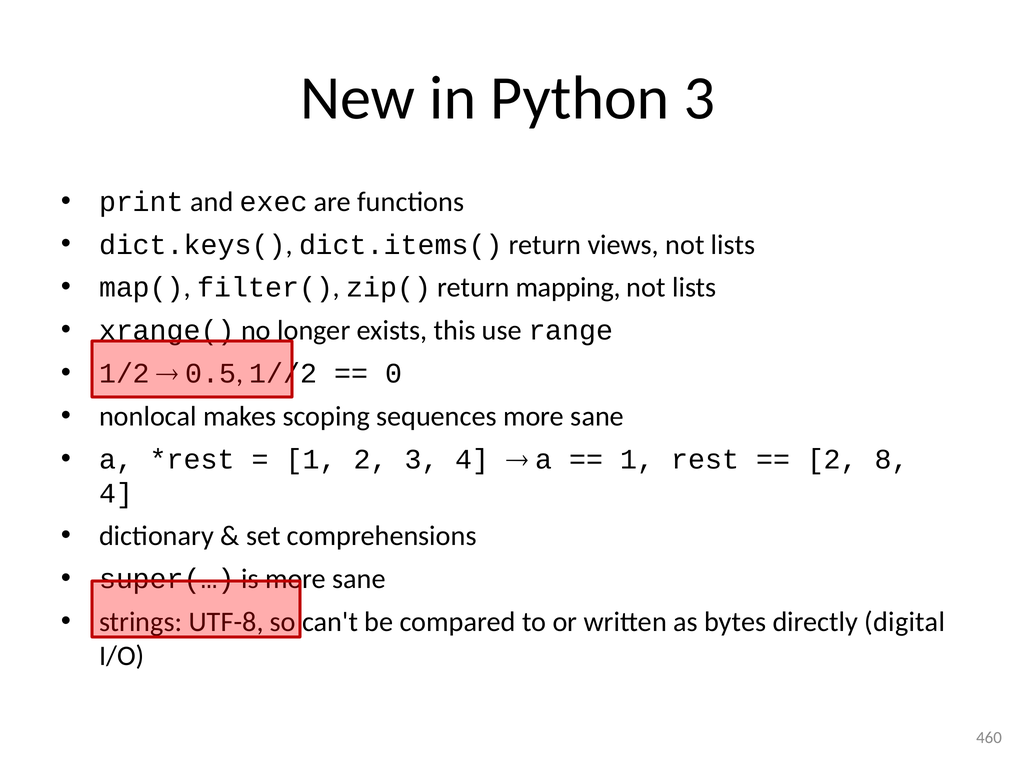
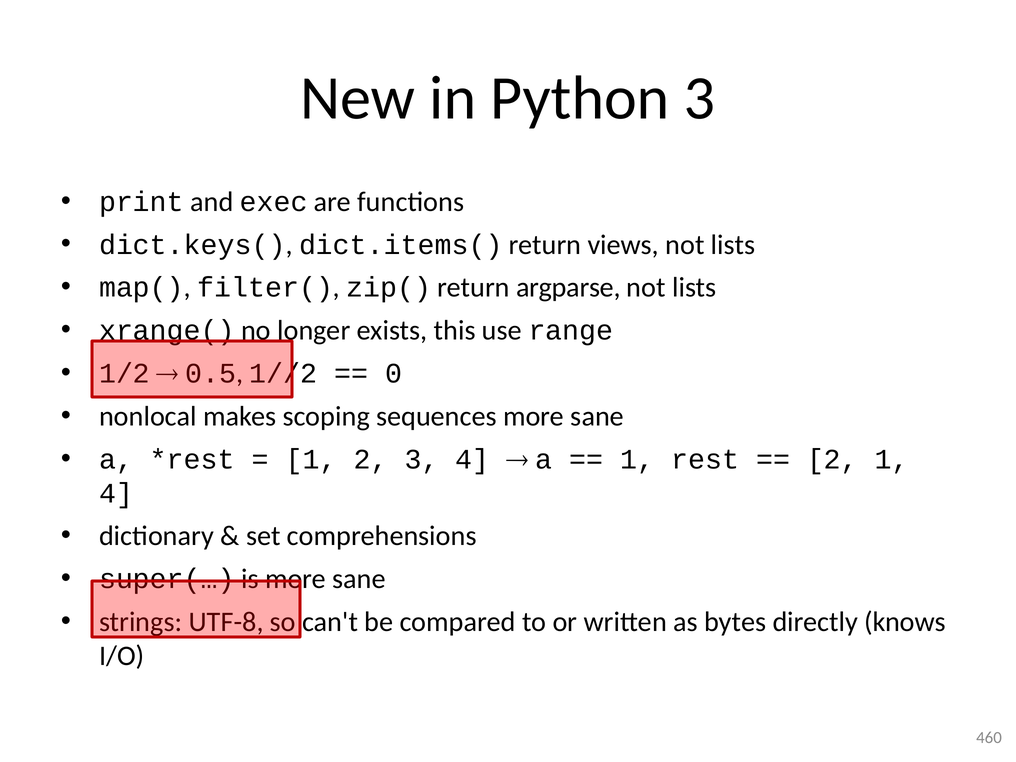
mapping: mapping -> argparse (568, 288)
2 8: 8 -> 1 (892, 459)
digital: digital -> knows (905, 622)
